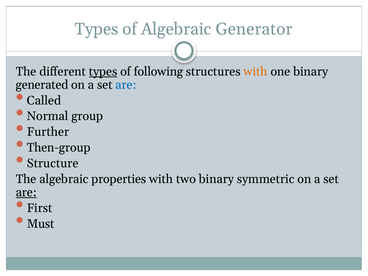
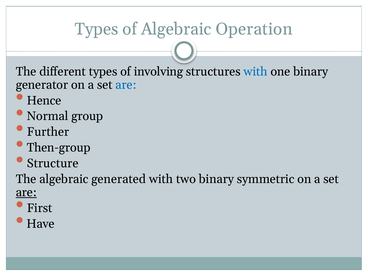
Generator: Generator -> Operation (254, 29)
types underline: present -> none (103, 71)
following: following -> involving (158, 71)
with colour: orange -> blue (256, 71)
generated: generated -> generator (42, 85)
Called: Called -> Hence (44, 100)
properties: properties -> generated (119, 179)
Must: Must -> Have (41, 224)
